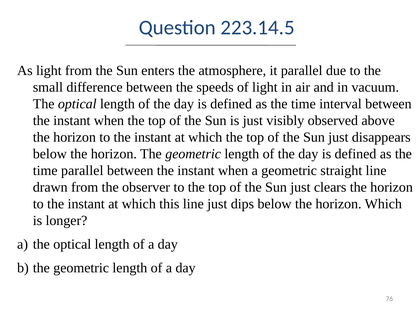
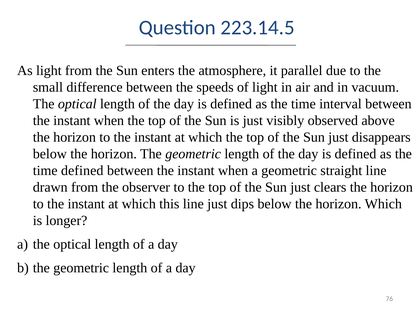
time parallel: parallel -> defined (82, 171)
